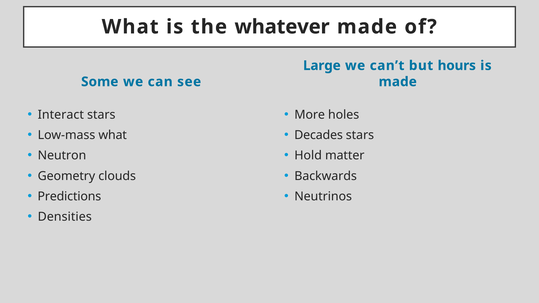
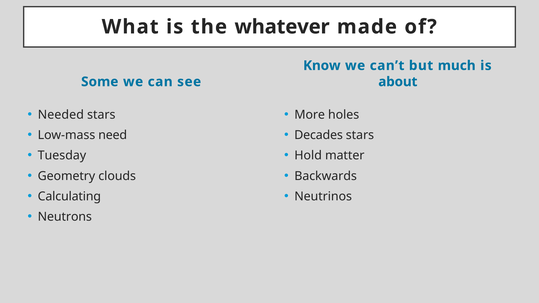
Large: Large -> Know (322, 66)
hours: hours -> much (457, 66)
made: made -> about (398, 82)
Interact: Interact -> Needed (61, 115)
Low-mass what: what -> need (113, 135)
Neutron: Neutron -> Tuesday (62, 156)
Predictions: Predictions -> Calculating (69, 196)
Densities: Densities -> Neutrons (65, 217)
